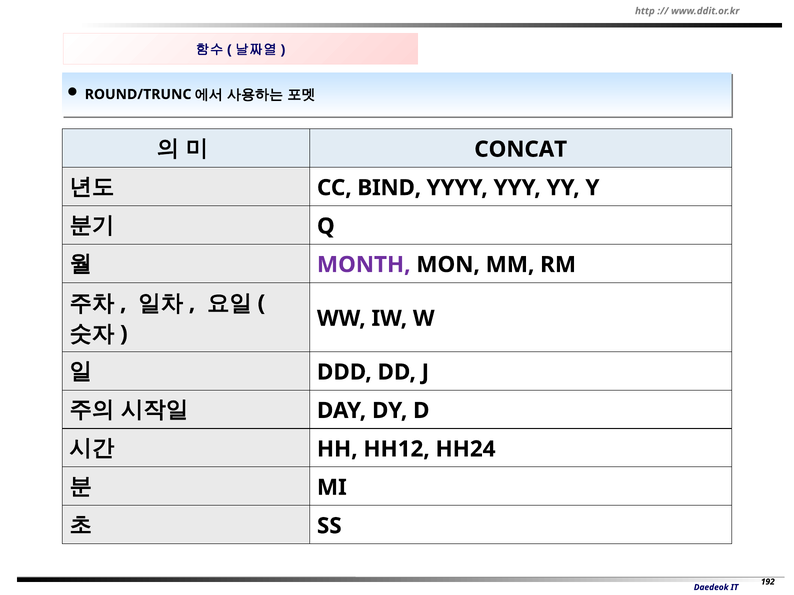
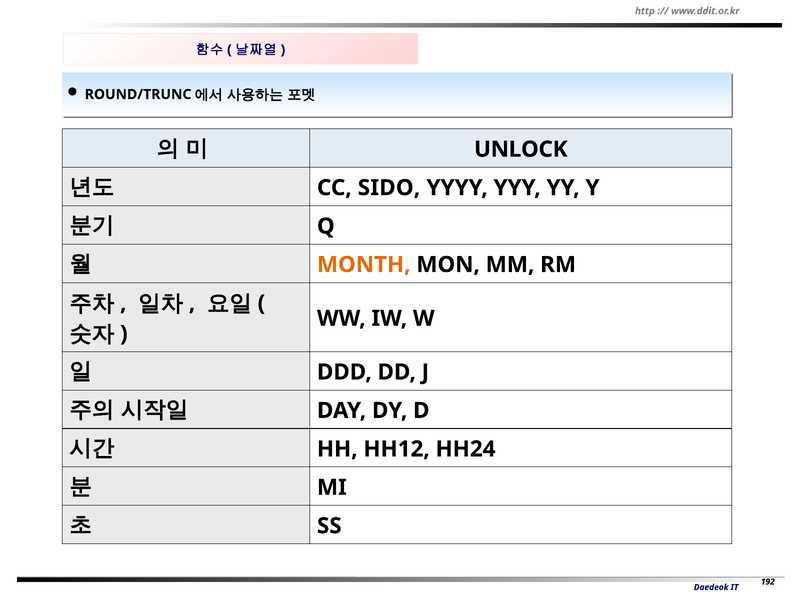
CONCAT: CONCAT -> UNLOCK (521, 149)
BIND: BIND -> SIDO (389, 188)
MONTH colour: purple -> orange (364, 265)
